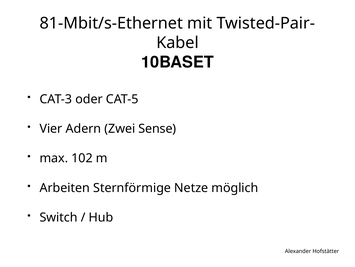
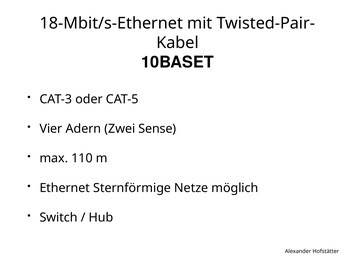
81-Mbit/s-Ethernet: 81-Mbit/s-Ethernet -> 18-Mbit/s-Ethernet (111, 23)
102: 102 -> 110 (82, 158)
Arbeiten: Arbeiten -> Ethernet (65, 187)
